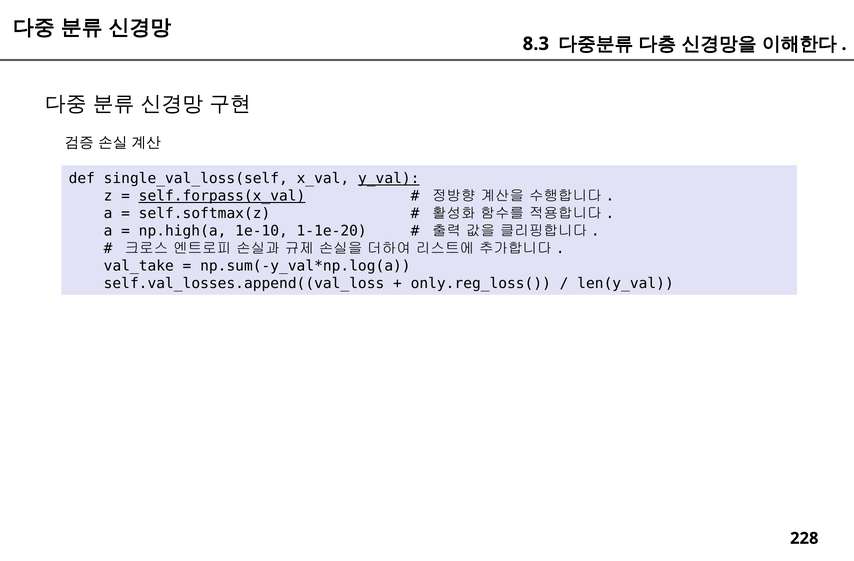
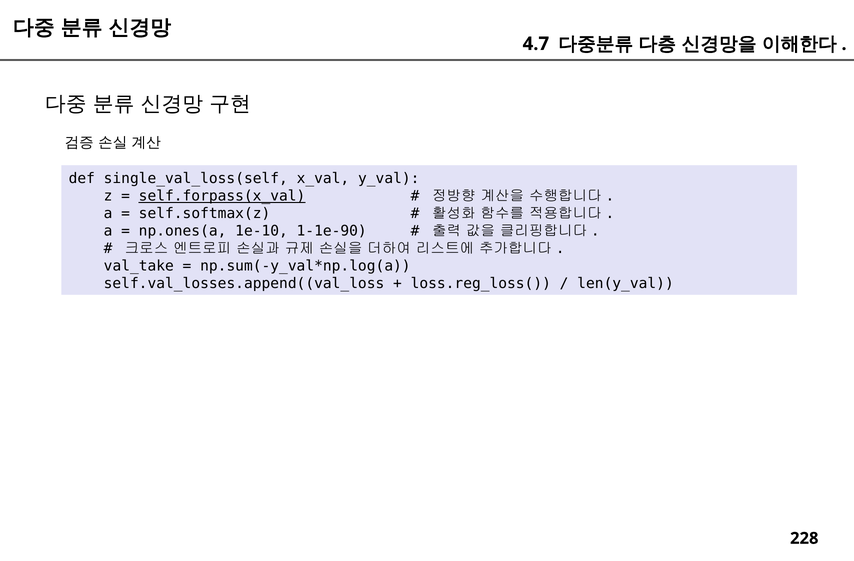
8.3: 8.3 -> 4.7 (536, 44)
y_val underline: present -> none (389, 179)
np.high(a: np.high(a -> np.ones(a (183, 231)
1-1e-20: 1-1e-20 -> 1-1e-90 (332, 231)
only.reg_loss(: only.reg_loss( -> loss.reg_loss( (481, 283)
